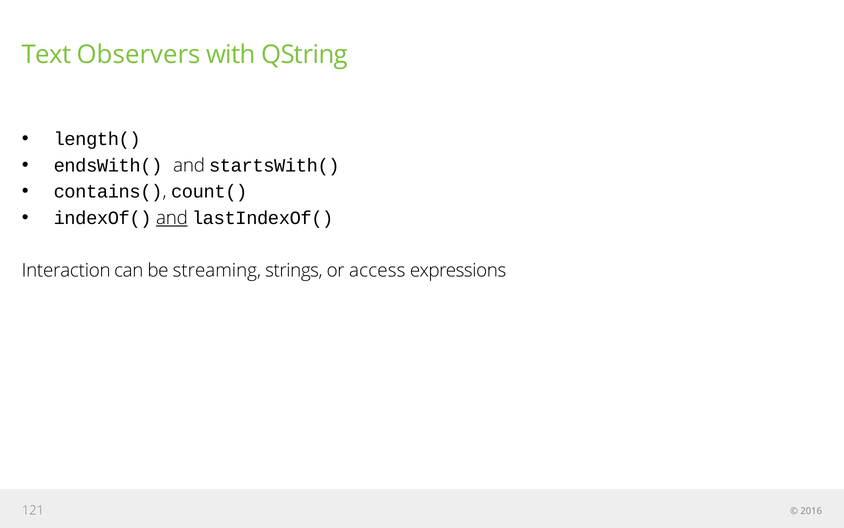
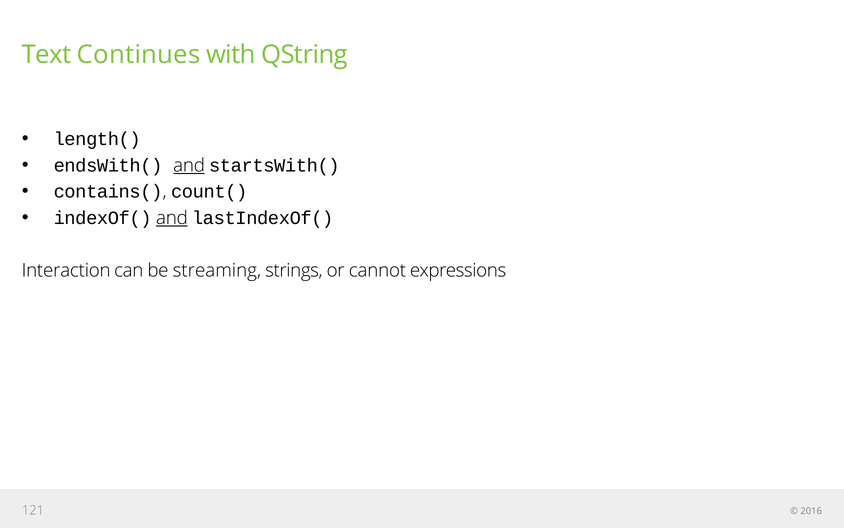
Observers: Observers -> Continues (139, 55)
and underline: none -> present (189, 165)
access: access -> cannot (377, 270)
